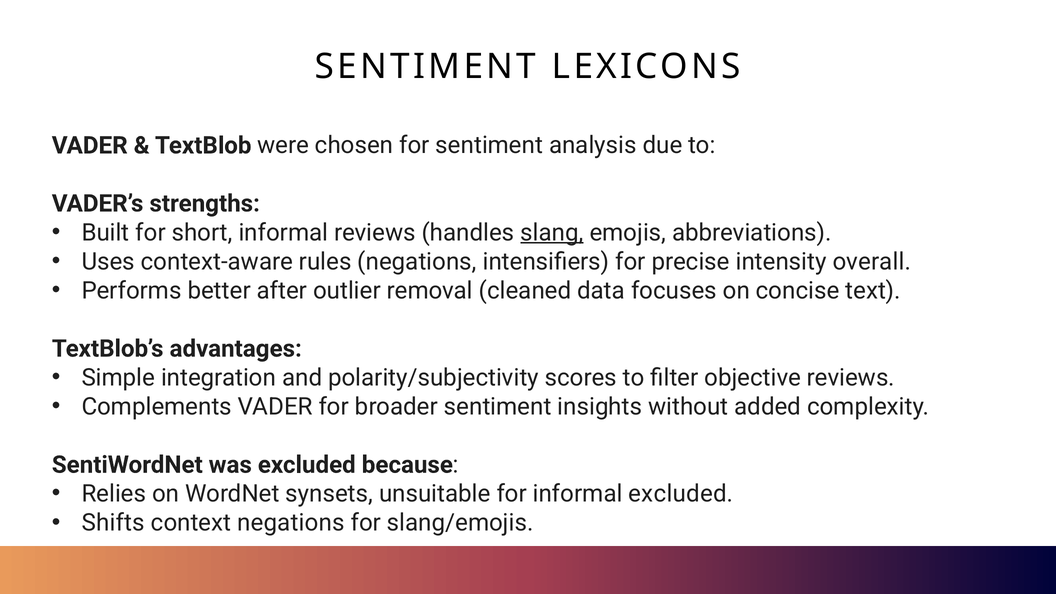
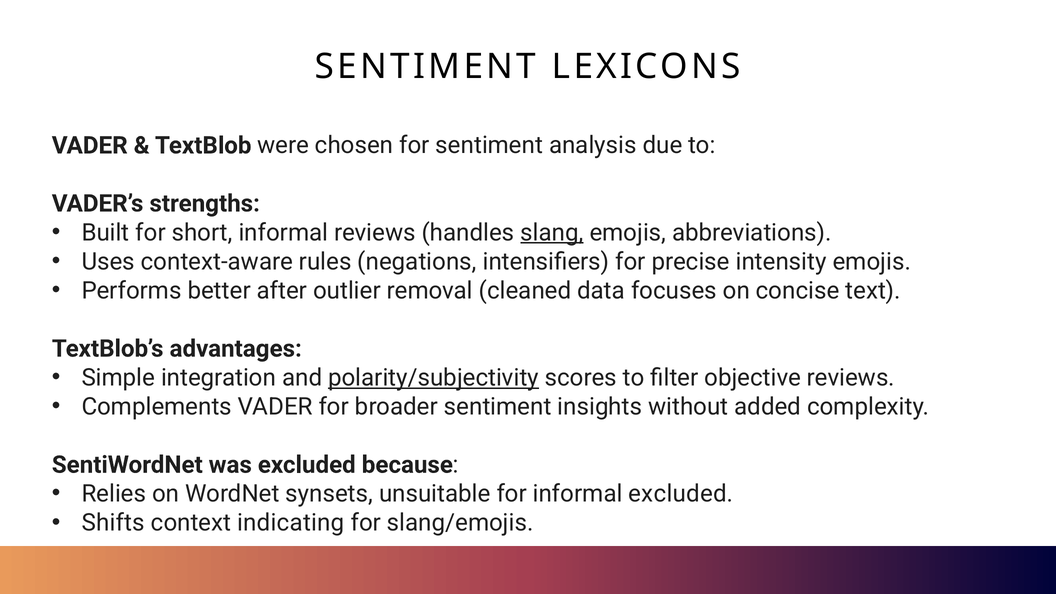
intensity overall: overall -> emojis (872, 262)
polarity/subjectivity underline: none -> present (434, 378)
context negations: negations -> indicating (291, 523)
